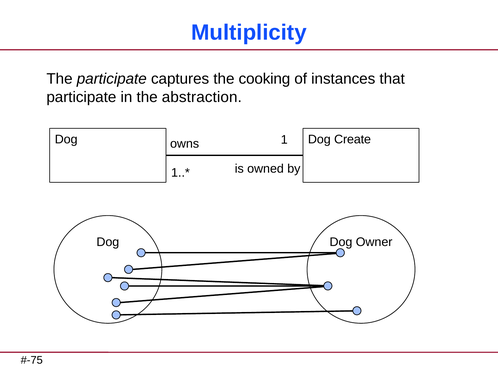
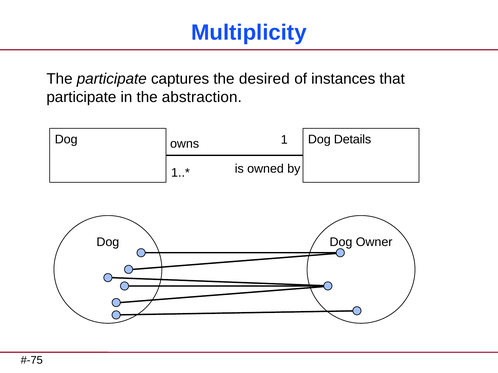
cooking: cooking -> desired (264, 79)
Create: Create -> Details (353, 139)
